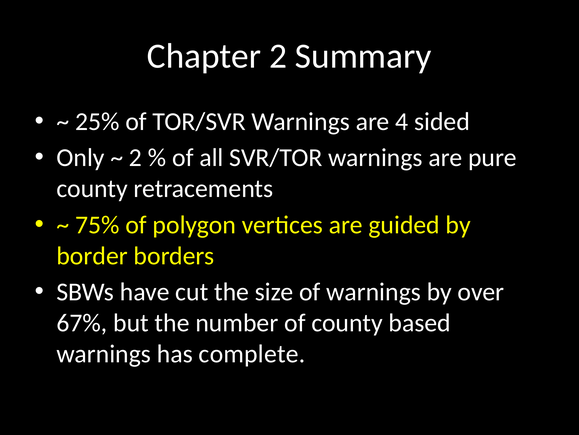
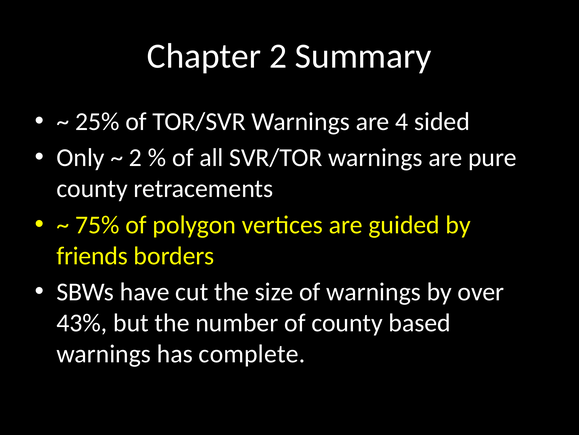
border: border -> friends (92, 255)
67%: 67% -> 43% (82, 322)
